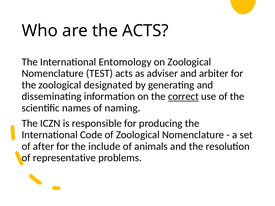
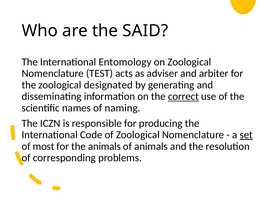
the ACTS: ACTS -> SAID (145, 31)
set underline: none -> present (246, 135)
after: after -> most (44, 147)
the include: include -> animals (104, 147)
representative: representative -> corresponding (64, 158)
